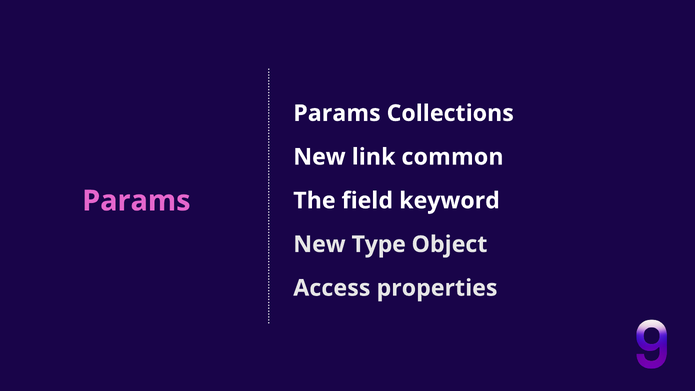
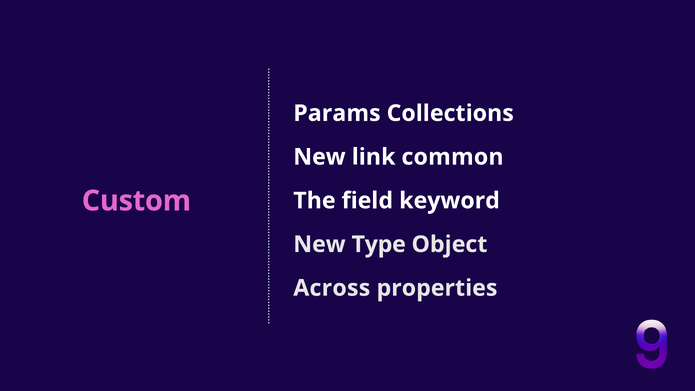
Params: Params -> Custom (136, 201)
Access: Access -> Across (332, 288)
